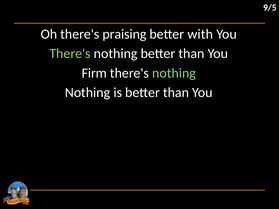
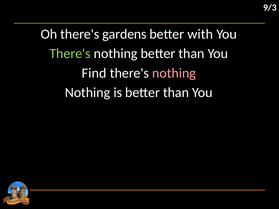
9/5: 9/5 -> 9/3 (270, 8)
praising: praising -> gardens (124, 34)
Firm: Firm -> Find (94, 73)
nothing colour: light green -> pink (174, 73)
